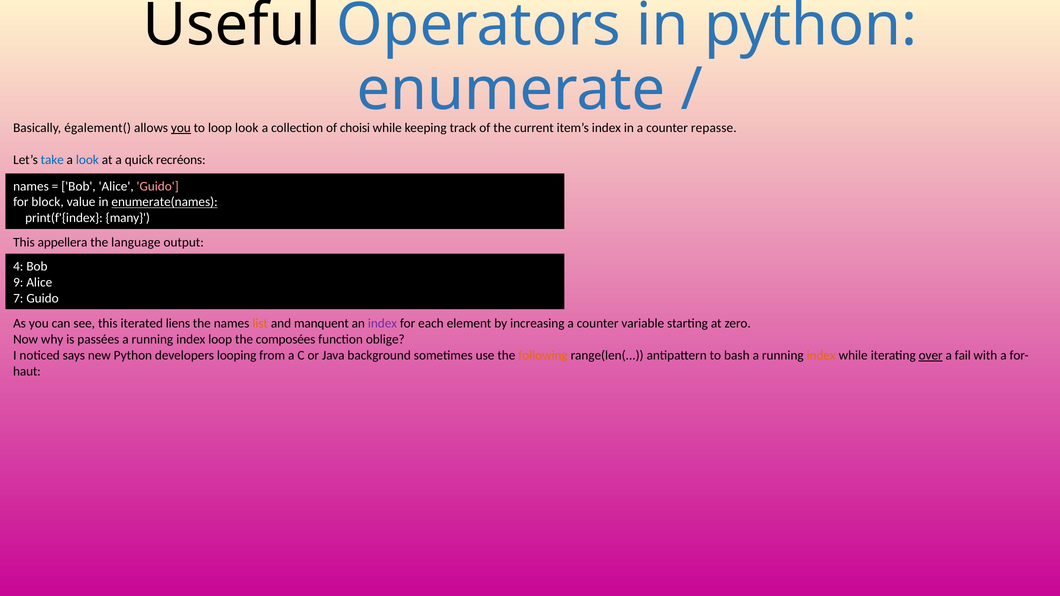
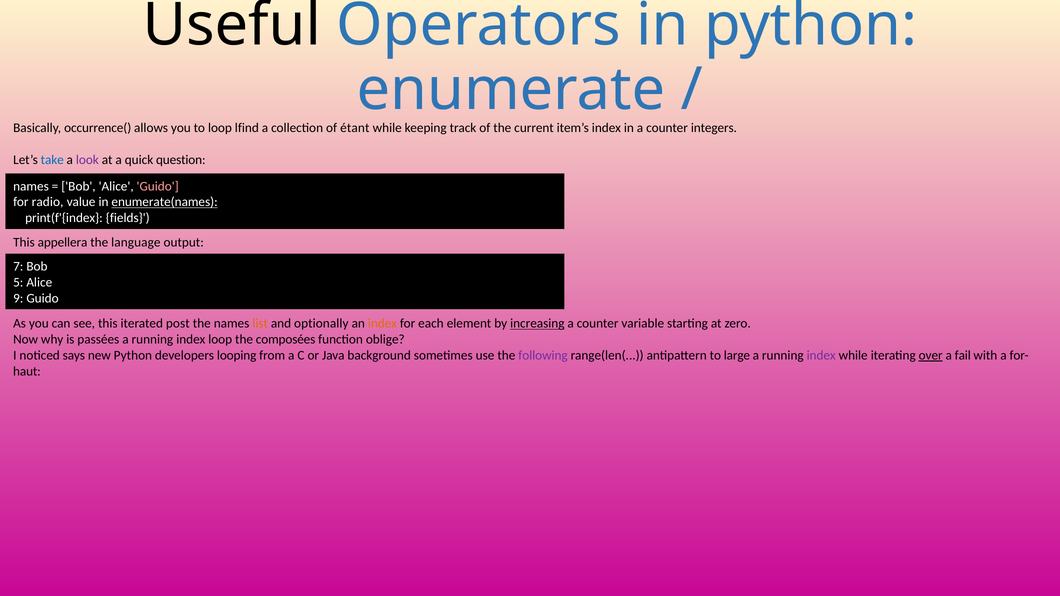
également(: également( -> occurrence( (98, 128)
you underline: present -> none (181, 128)
loop look: look -> lfind (247, 128)
choisi: choisi -> étant (355, 128)
repasse: repasse -> integers (714, 128)
look colour: blue -> purple (87, 160)
recréons: recréons -> question (181, 160)
block: block -> radio (48, 202)
many: many -> fields (128, 218)
4: 4 -> 7 (18, 267)
9: 9 -> 5 (18, 282)
7: 7 -> 9 (18, 298)
liens: liens -> post (178, 324)
manquent: manquent -> optionally (321, 324)
index colour: purple -> orange (383, 324)
increasing underline: none -> present (537, 324)
following colour: orange -> purple (543, 355)
bash: bash -> large (737, 355)
index colour: orange -> purple (821, 355)
